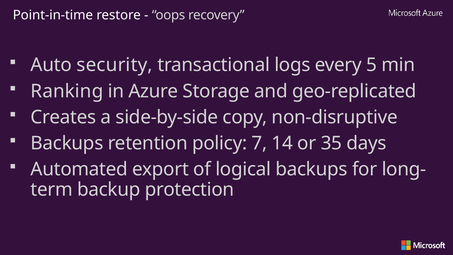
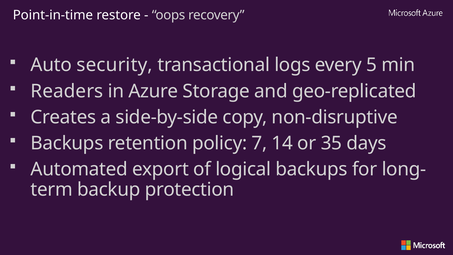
Ranking: Ranking -> Readers (67, 91)
